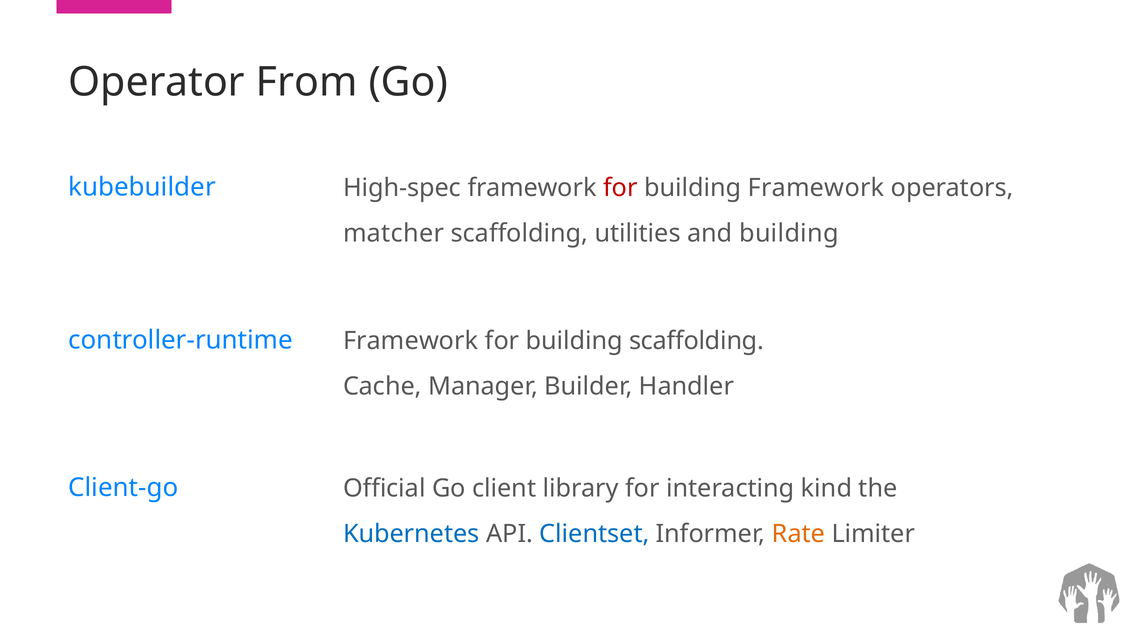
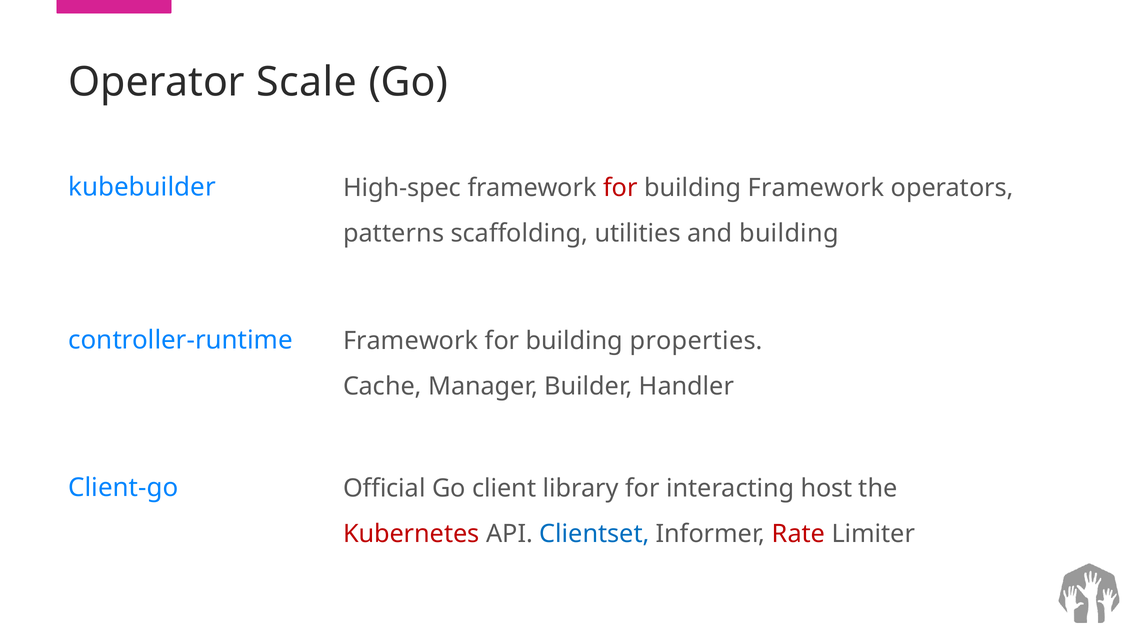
From: From -> Scale (307, 82)
matcher: matcher -> patterns (394, 233)
building scaffolding: scaffolding -> properties (696, 341)
kind: kind -> host (827, 488)
Kubernetes colour: blue -> red (411, 533)
Rate colour: orange -> red (798, 533)
